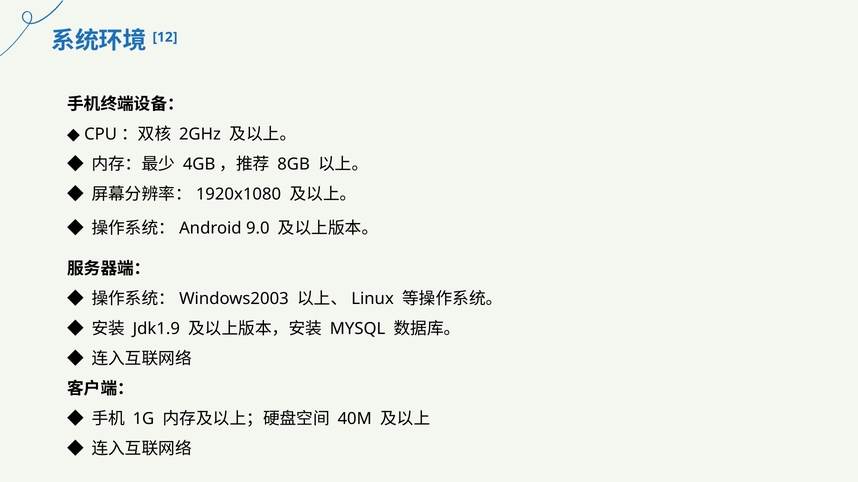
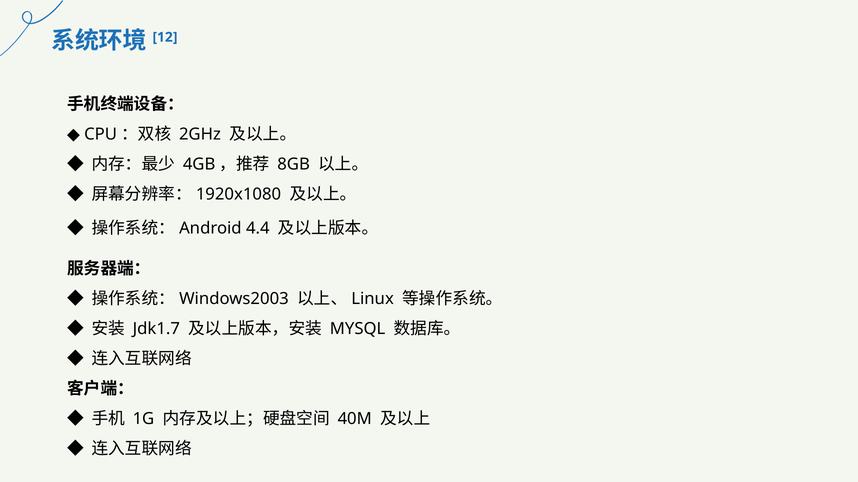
9.0: 9.0 -> 4.4 (258, 228)
Jdk1.9: Jdk1.9 -> Jdk1.7 (156, 329)
